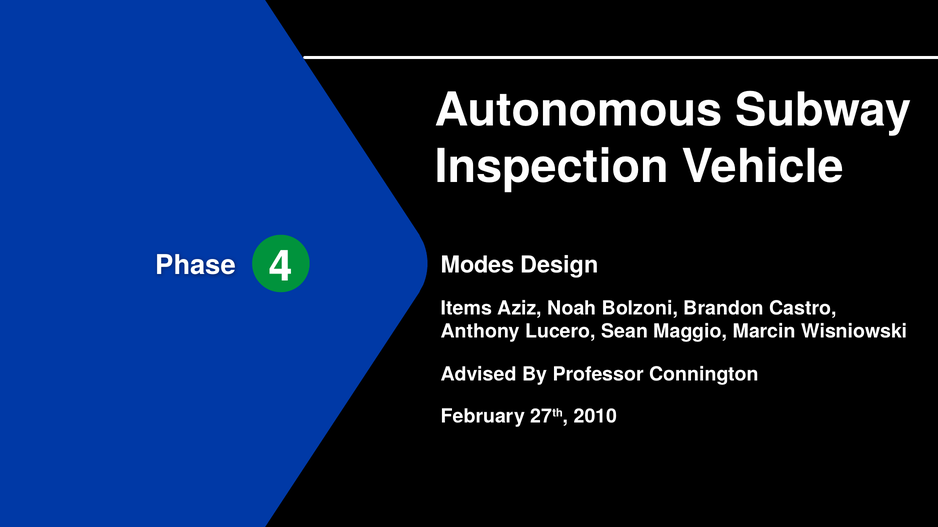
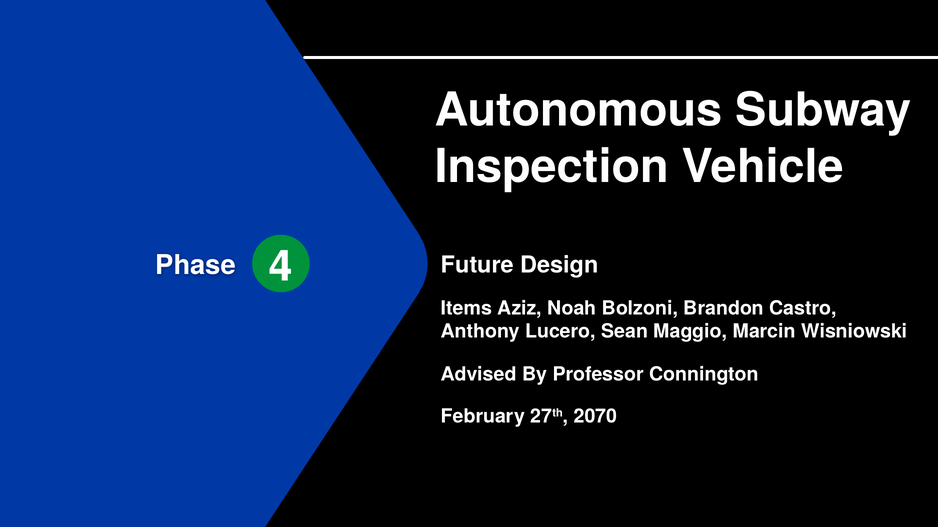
Modes: Modes -> Future (477, 265)
2010: 2010 -> 2070 (595, 417)
